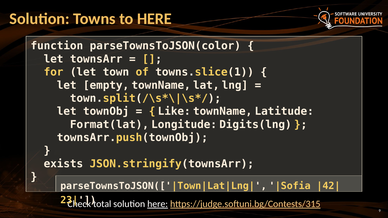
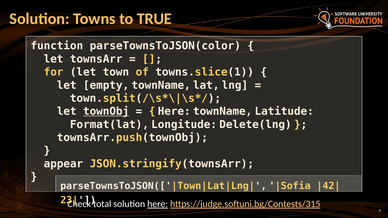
to HERE: HERE -> TRUE (154, 19)
townObj underline: none -> present (106, 112)
Like: Like -> Here (174, 112)
Digits(lng: Digits(lng -> Delete(lng (255, 125)
exists: exists -> appear (63, 164)
